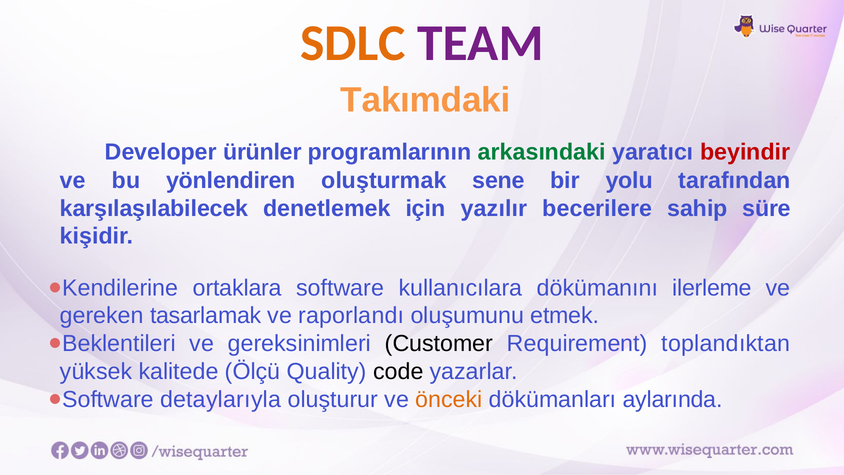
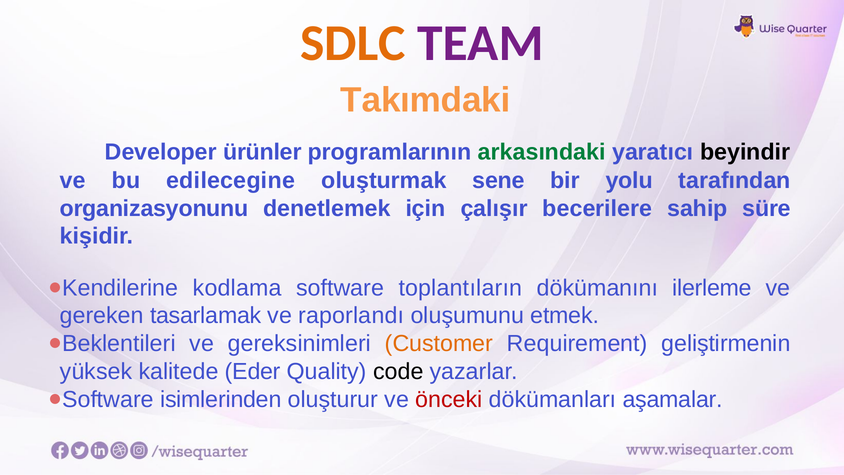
beyindir colour: red -> black (745, 152)
yönlendiren: yönlendiren -> edilecegine (231, 180)
karşılaşılabilecek: karşılaşılabilecek -> organizasyonunu (154, 208)
yazılır: yazılır -> çalışır (494, 208)
ortaklara: ortaklara -> kodlama (237, 288)
kullanıcılara: kullanıcılara -> toplantıların (460, 288)
Customer colour: black -> orange (439, 343)
toplandıktan: toplandıktan -> geliştirmenin (726, 343)
Ölçü: Ölçü -> Eder (253, 371)
detaylarıyla: detaylarıyla -> isimlerinden (221, 399)
önceki colour: orange -> red (449, 399)
aylarında: aylarında -> aşamalar (673, 399)
